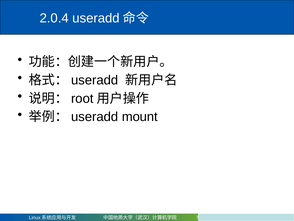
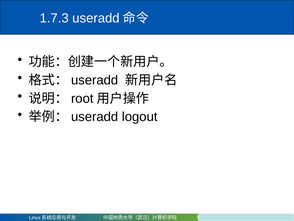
2.0.4: 2.0.4 -> 1.7.3 (54, 18)
mount: mount -> logout (140, 117)
